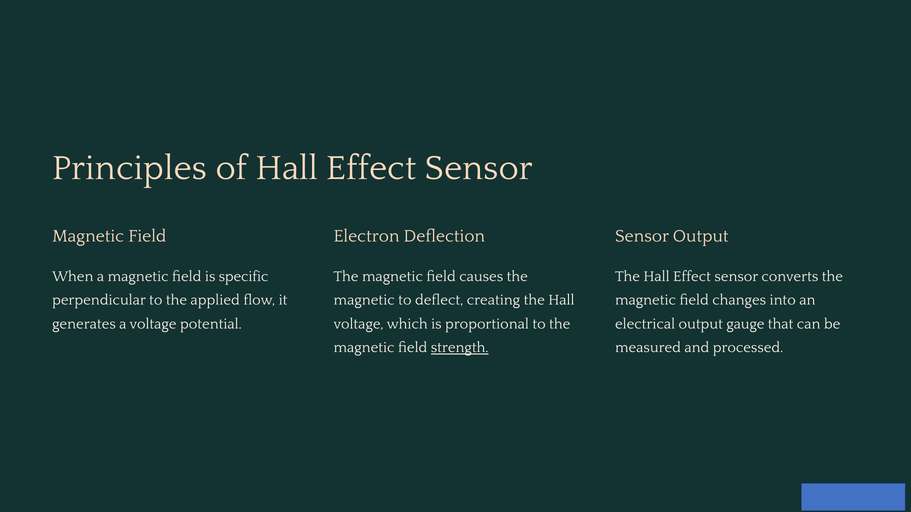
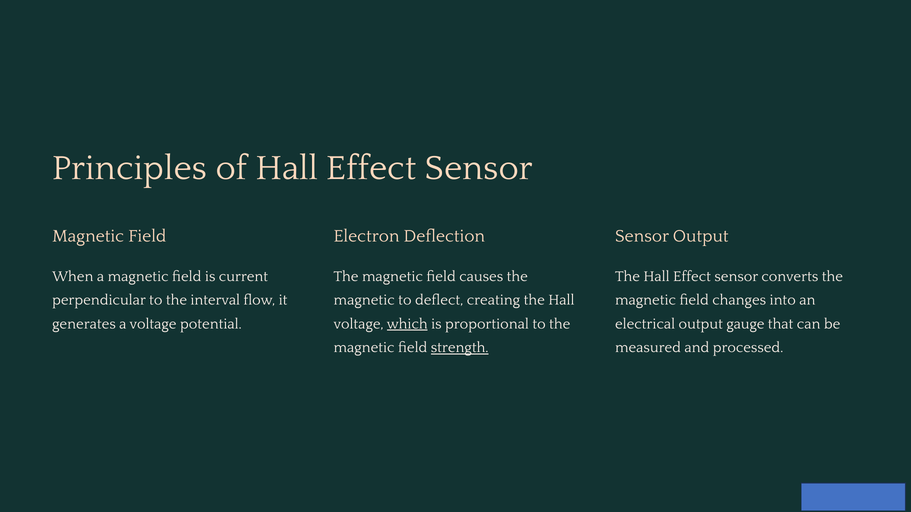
specific: specific -> current (243, 277)
applied: applied -> interval (215, 300)
which underline: none -> present (407, 324)
